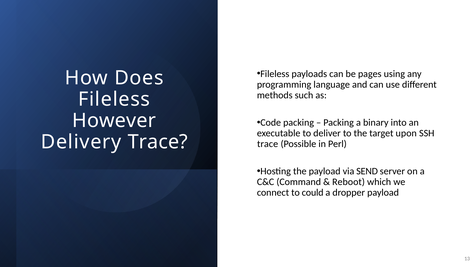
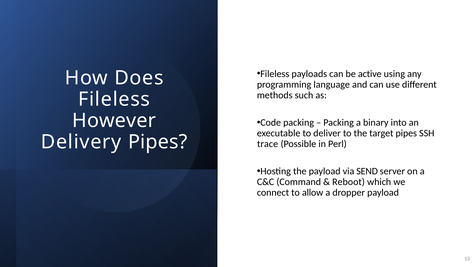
pages: pages -> active (370, 74)
target upon: upon -> pipes (406, 133)
Delivery Trace: Trace -> Pipes (158, 142)
could: could -> allow (313, 193)
